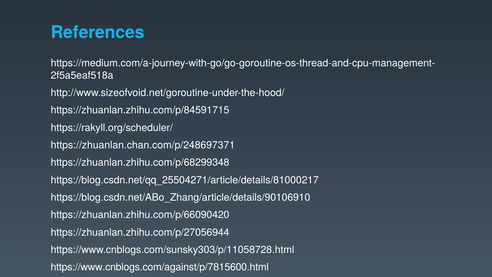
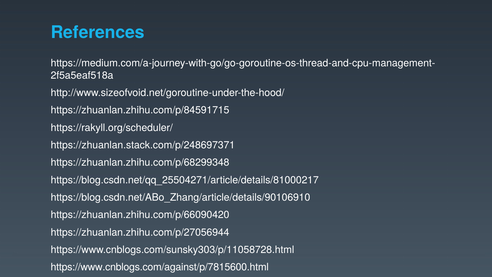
https://zhuanlan.chan.com/p/248697371: https://zhuanlan.chan.com/p/248697371 -> https://zhuanlan.stack.com/p/248697371 (143, 145)
